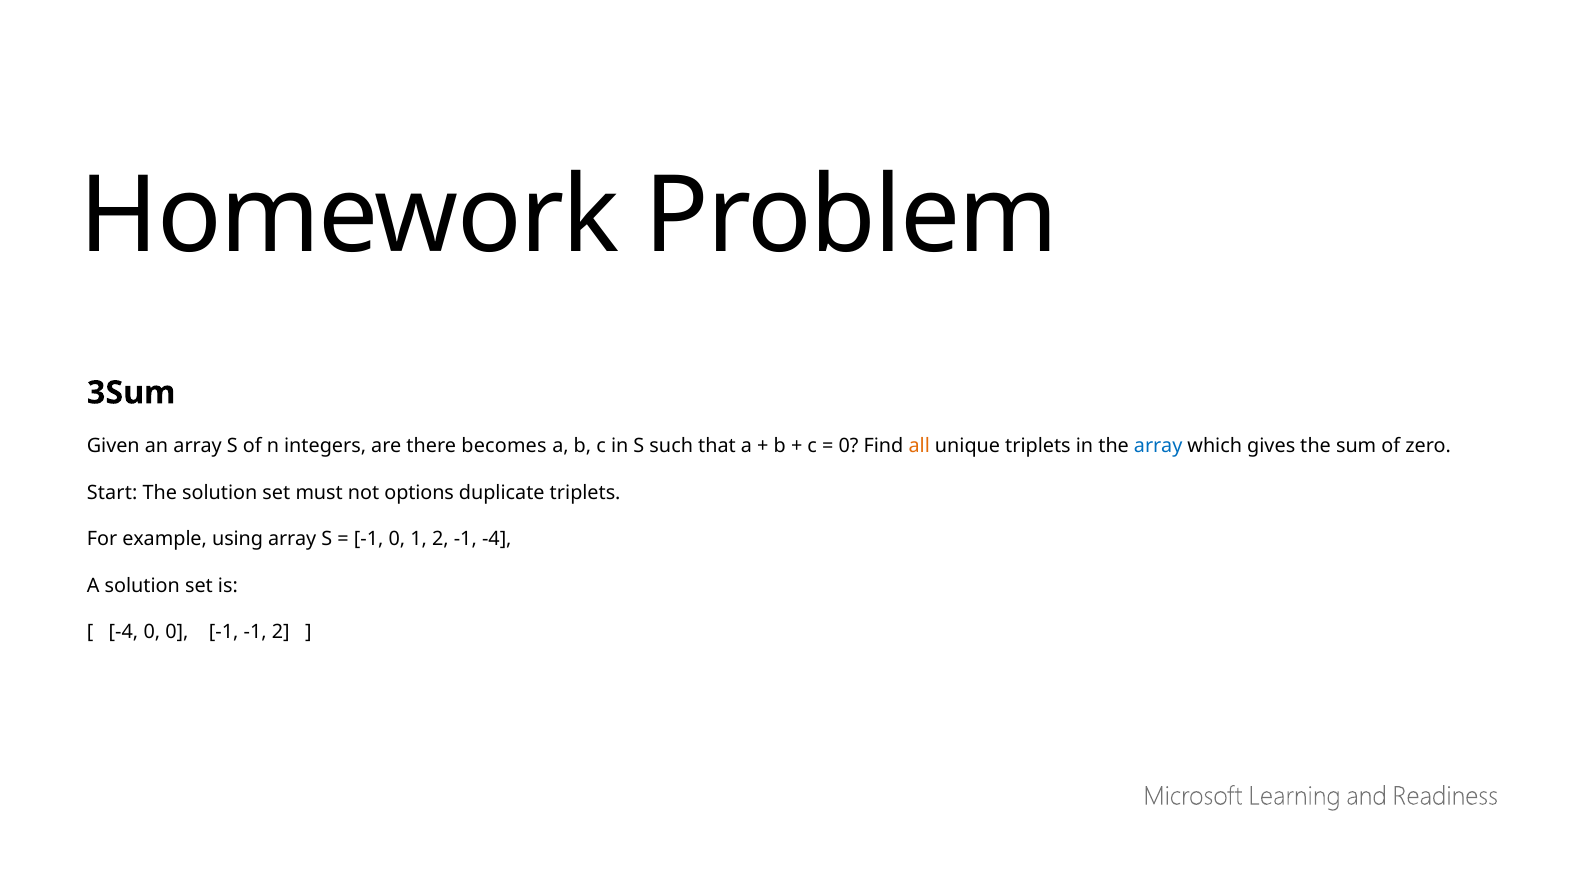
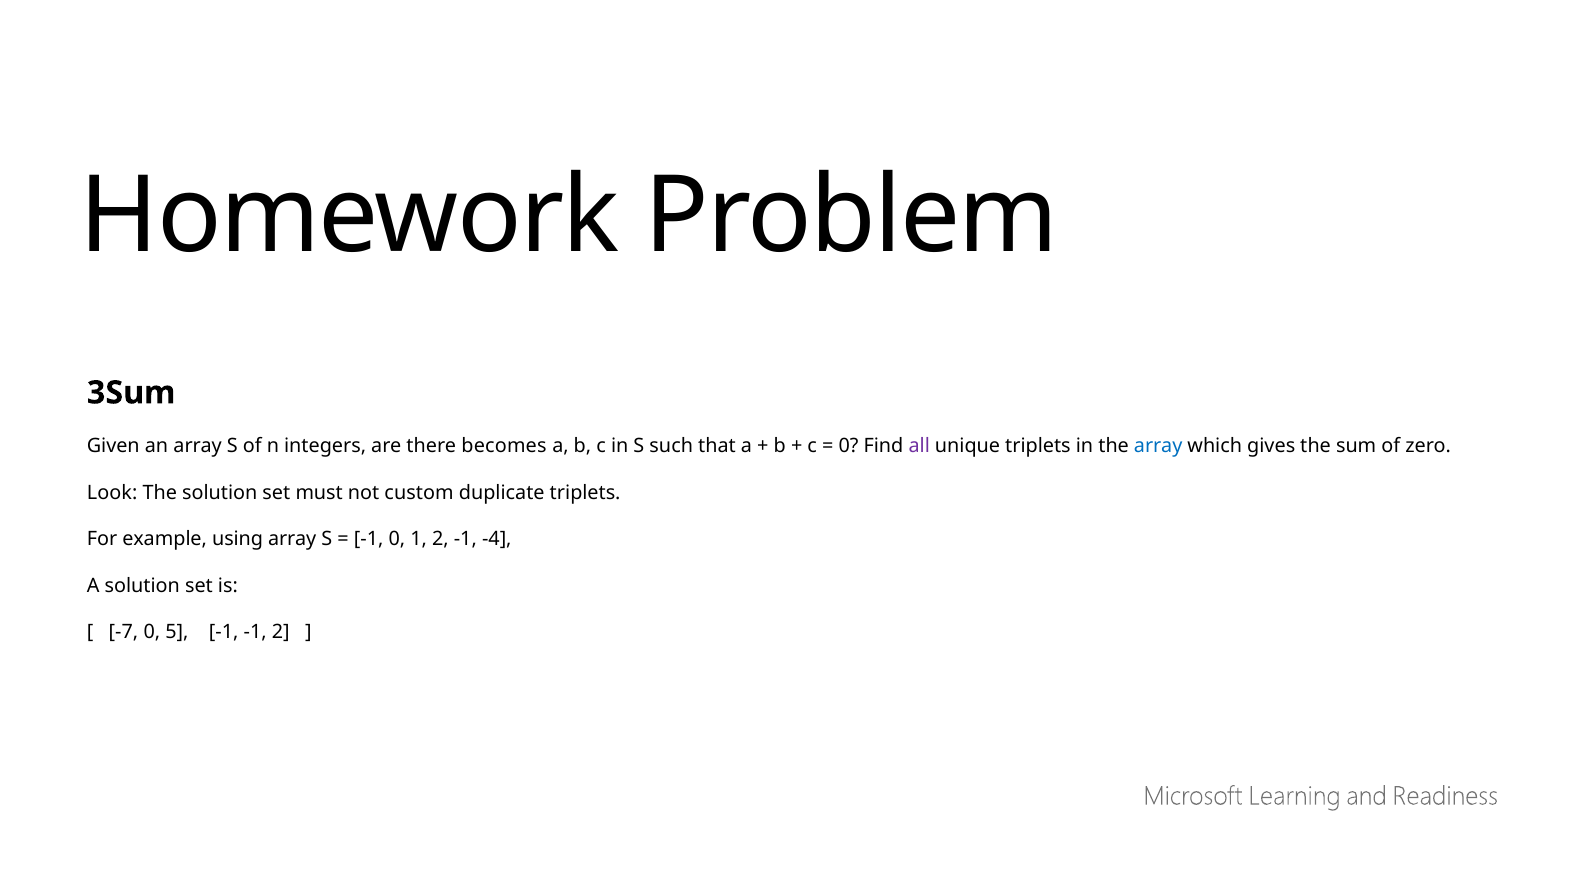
all colour: orange -> purple (919, 446)
Start: Start -> Look (112, 493)
options: options -> custom (419, 493)
-4: -4 -> -7 (124, 632)
0 0: 0 -> 5 (177, 632)
